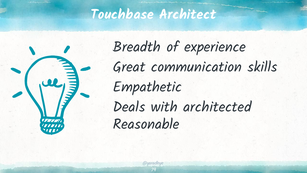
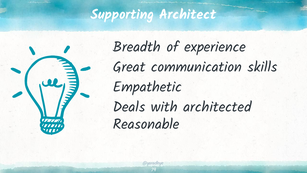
Touchbase: Touchbase -> Supporting (122, 15)
